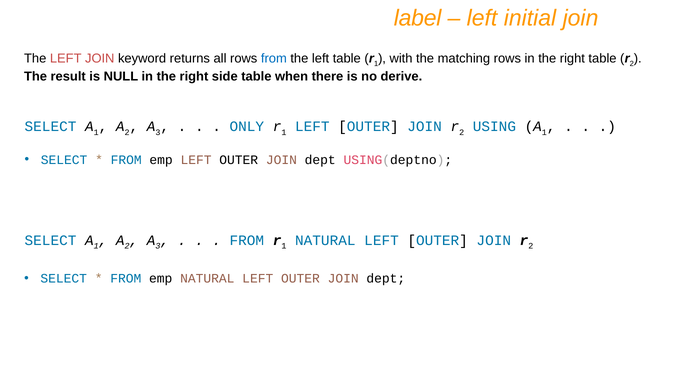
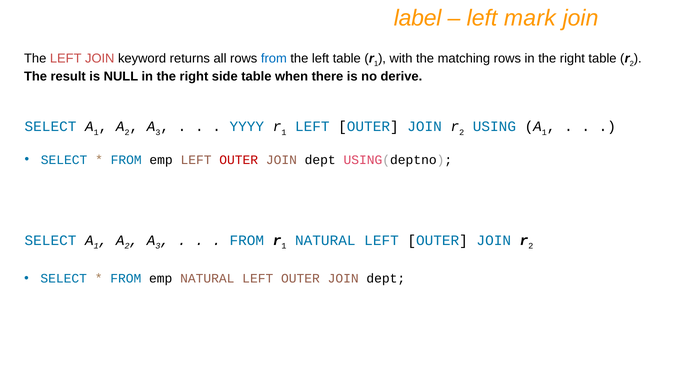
initial: initial -> mark (530, 18)
ONLY: ONLY -> YYYY (247, 127)
OUTER colour: black -> red (239, 160)
